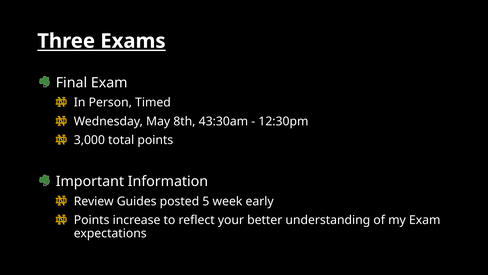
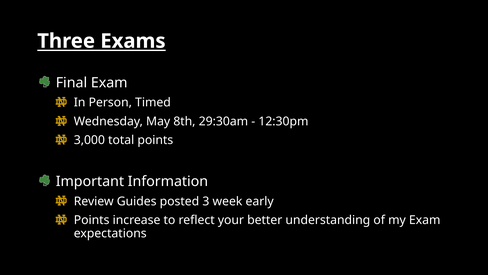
43:30am: 43:30am -> 29:30am (223, 121)
5: 5 -> 3 (206, 201)
